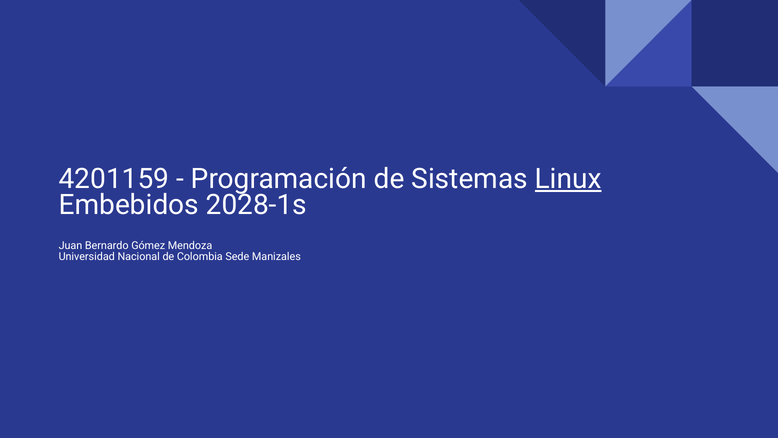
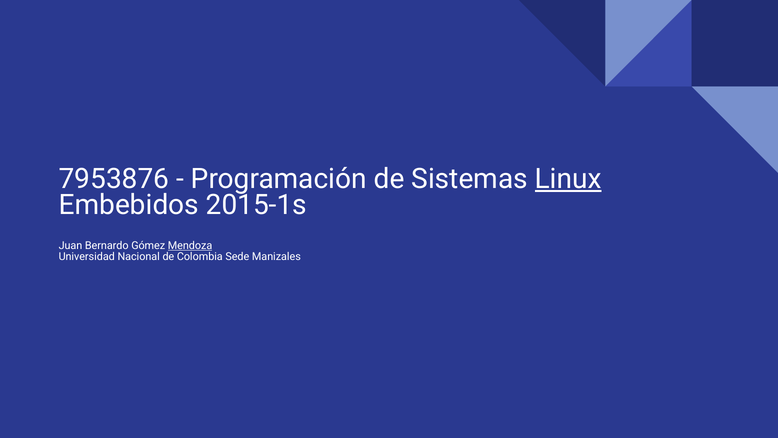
4201159: 4201159 -> 7953876 (114, 179)
2028-1s: 2028-1s -> 2015-1s (256, 205)
Mendoza underline: none -> present (190, 245)
